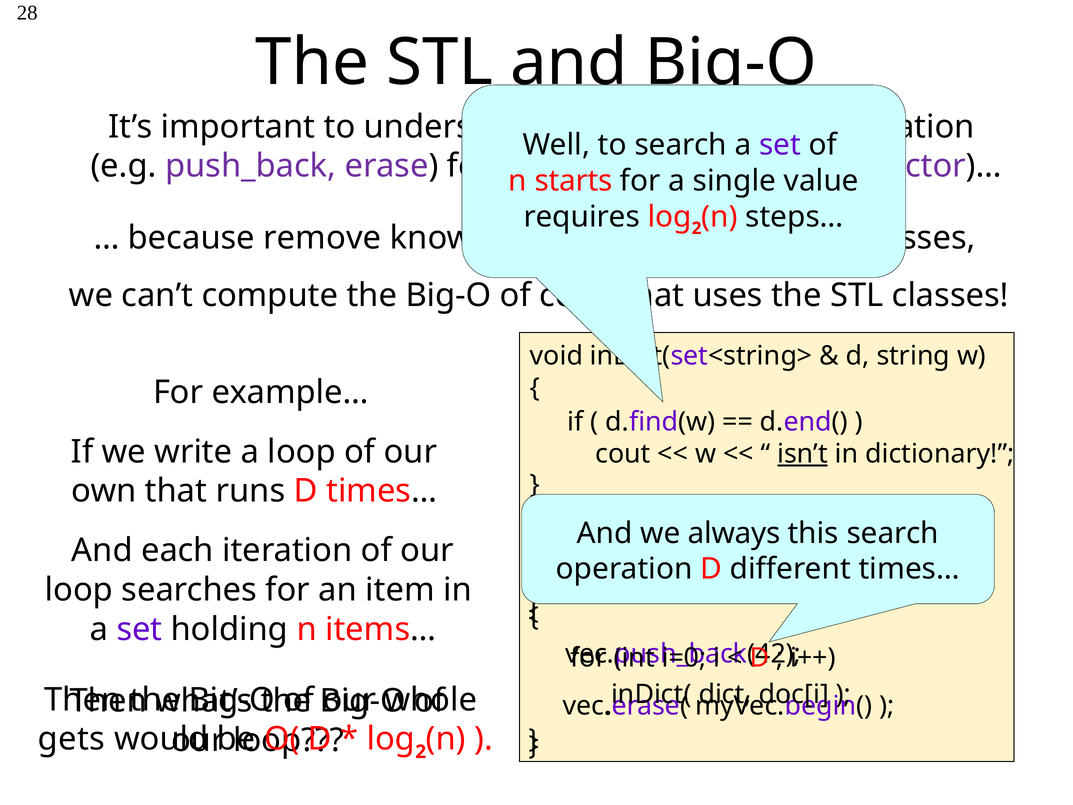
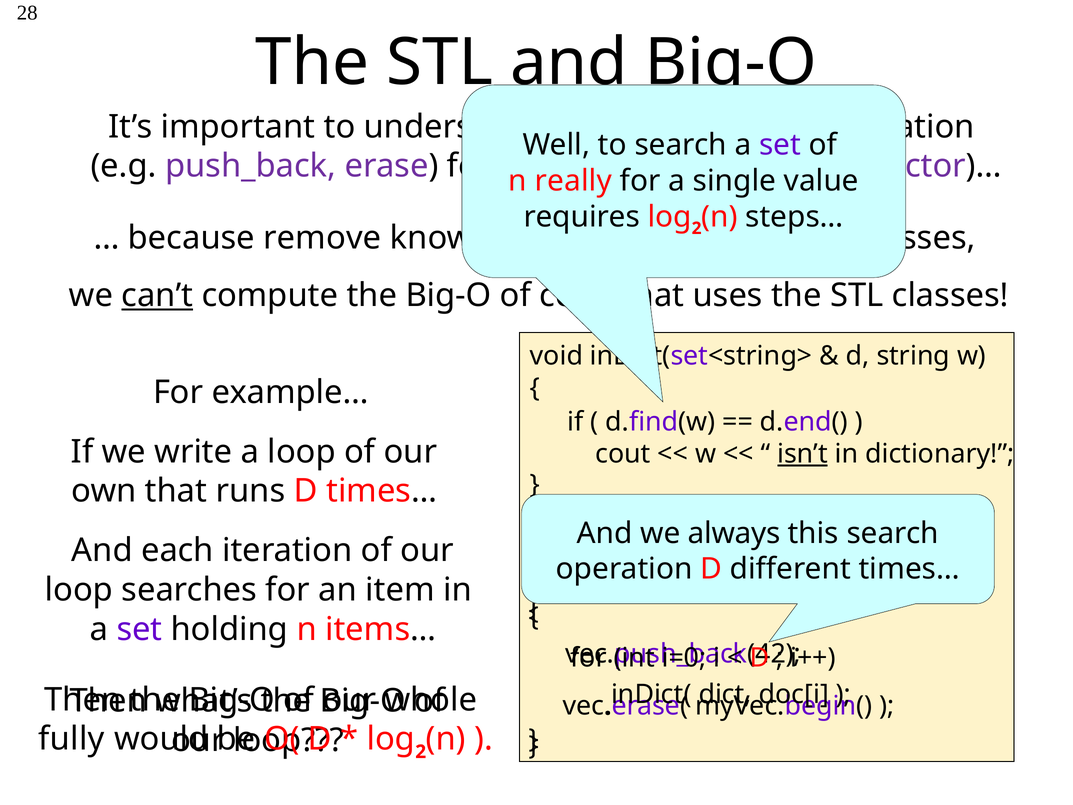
starts: starts -> really (573, 181)
can’t underline: none -> present (157, 295)
gets: gets -> fully (71, 739)
